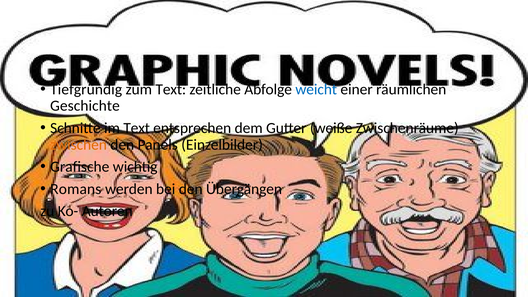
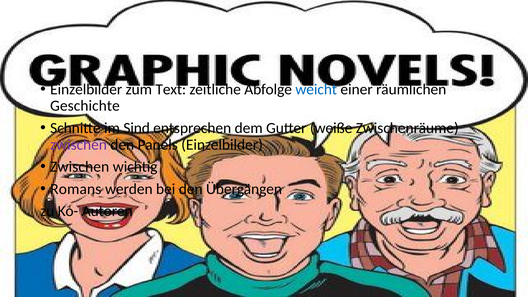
Tiefgründig: Tiefgründig -> Einzelbilder (86, 89)
im Text: Text -> Sind (137, 128)
zwischen colour: orange -> purple (79, 145)
Grafische: Grafische -> Zwischen (80, 167)
